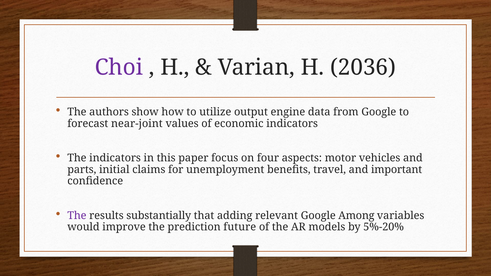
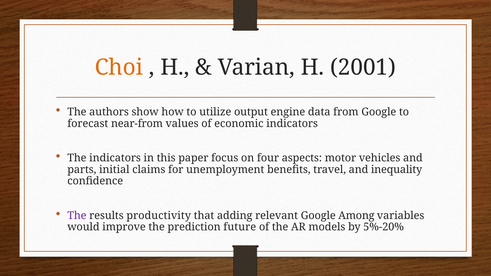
Choi colour: purple -> orange (119, 67)
2036: 2036 -> 2001 (363, 67)
near-joint: near-joint -> near-from (137, 124)
important: important -> inequality (397, 170)
substantially: substantially -> productivity (159, 216)
